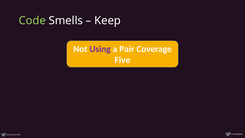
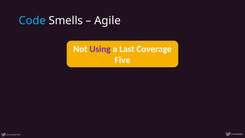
Code colour: light green -> light blue (32, 21)
Keep: Keep -> Agile (108, 21)
Pair: Pair -> Last (127, 49)
